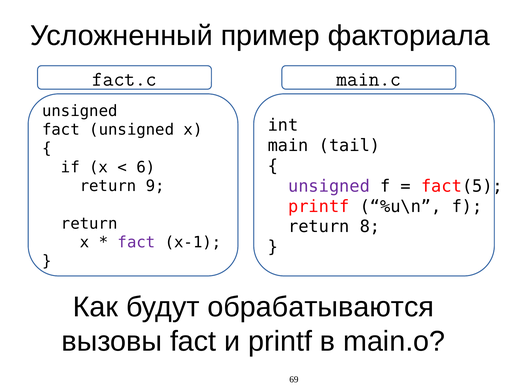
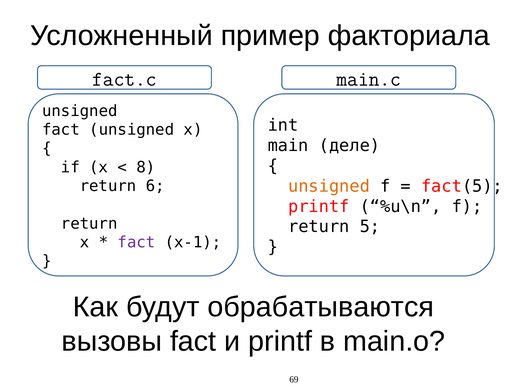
tail: tail -> деле (349, 146)
6: 6 -> 8 (146, 167)
unsigned colour: purple -> orange (329, 186)
9: 9 -> 6 (155, 186)
8: 8 -> 5 (370, 227)
